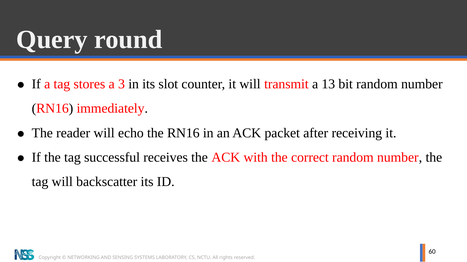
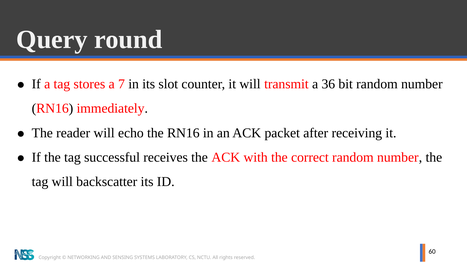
3: 3 -> 7 (121, 84)
13: 13 -> 36 (328, 84)
